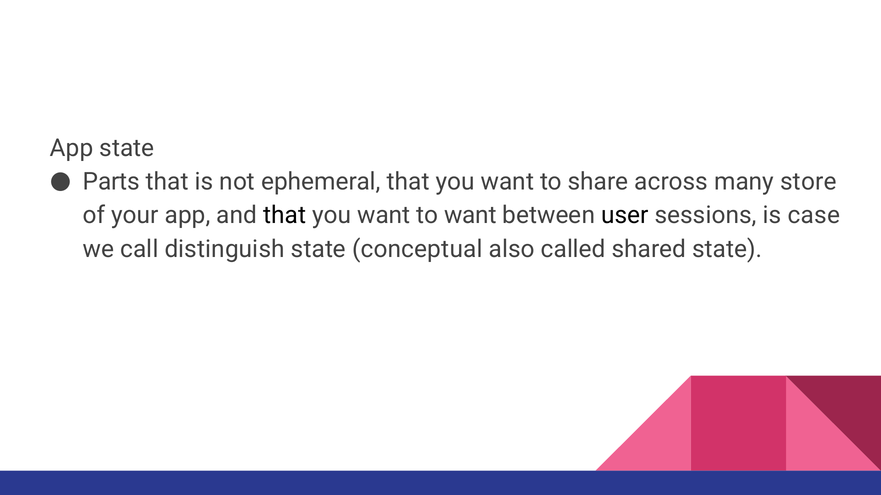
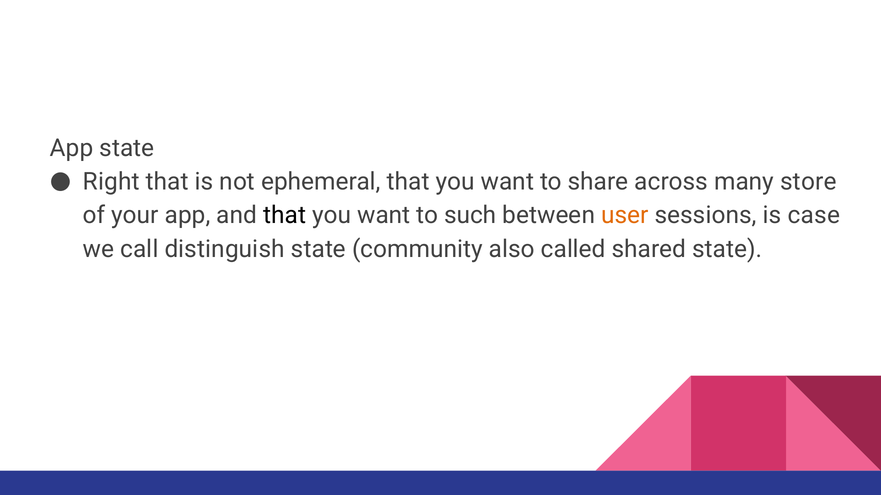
Parts: Parts -> Right (111, 182)
to want: want -> such (470, 216)
user colour: black -> orange (625, 216)
conceptual: conceptual -> community (417, 249)
